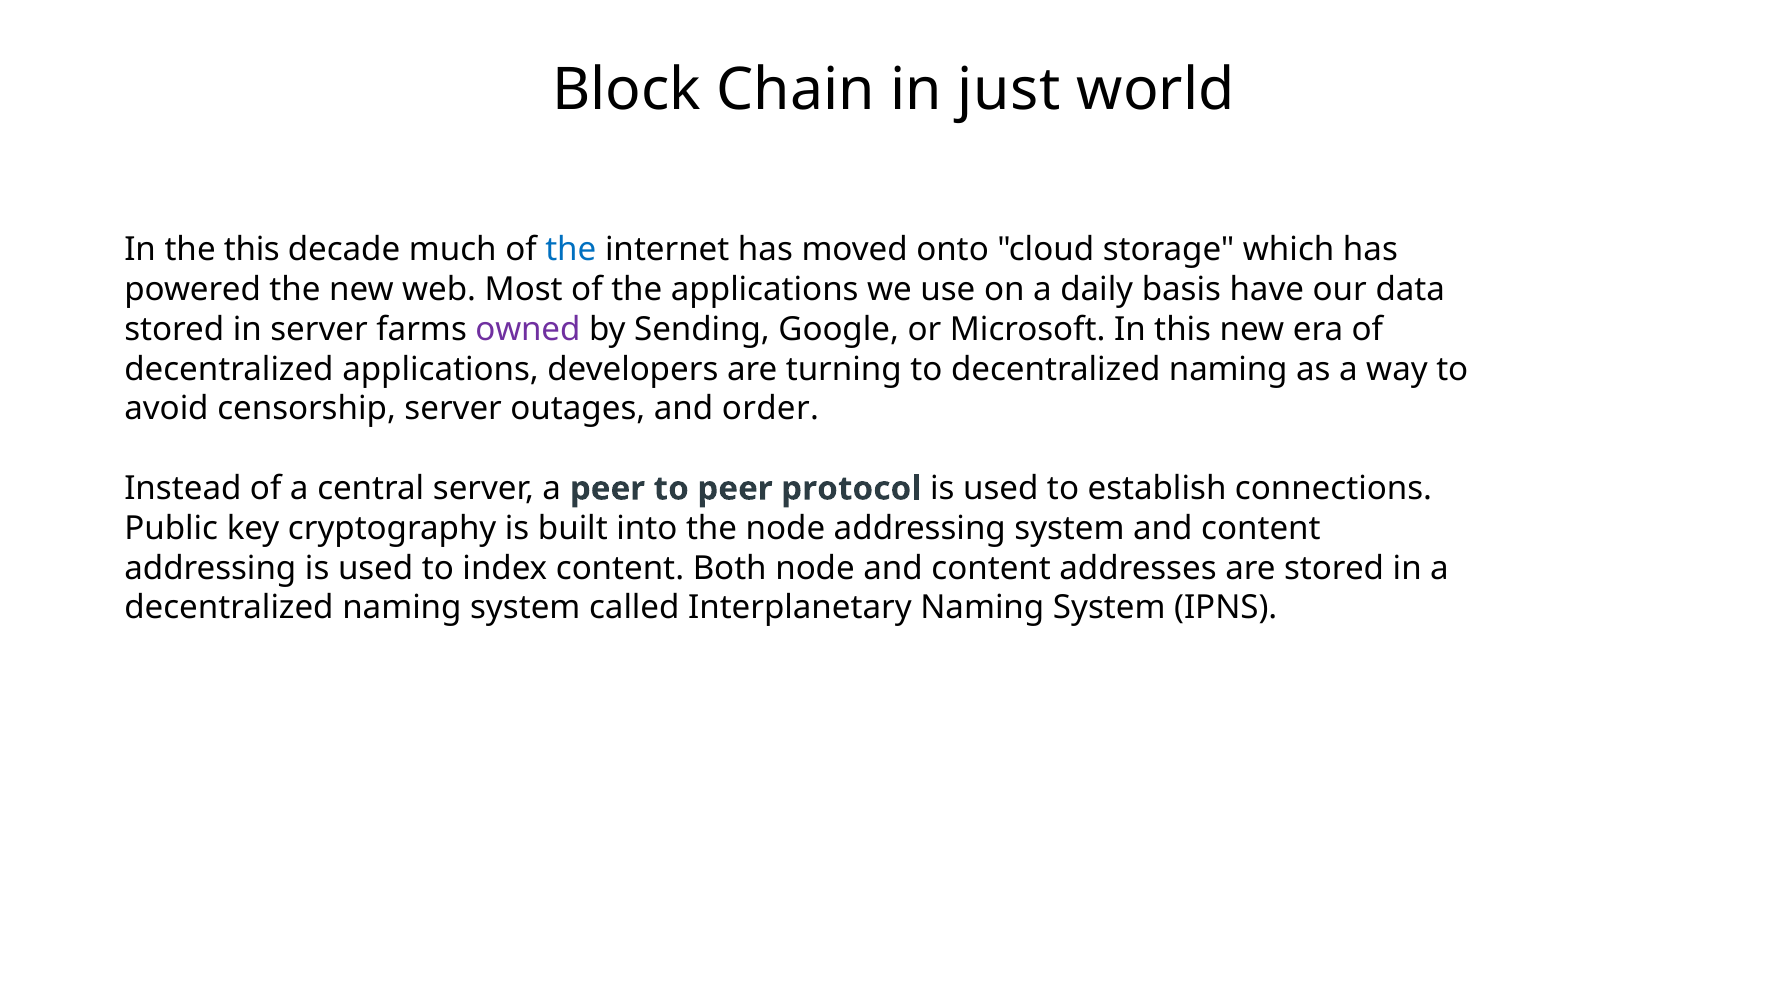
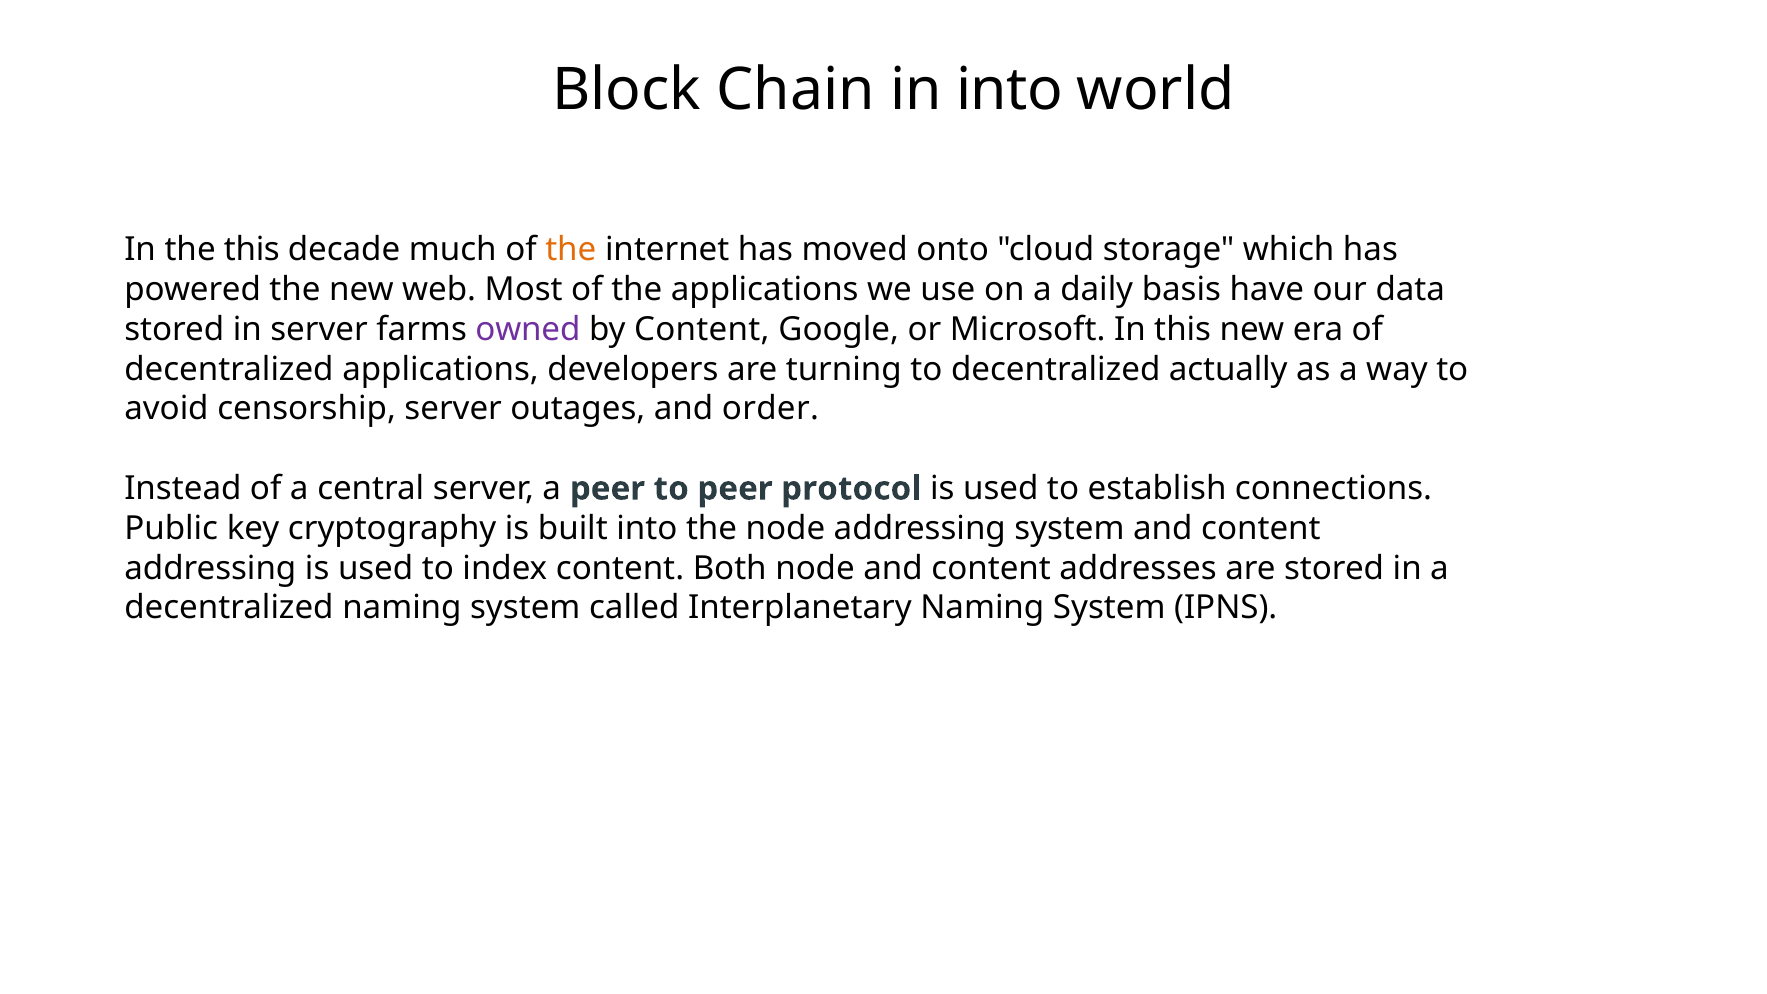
in just: just -> into (1010, 90)
the colour: blue -> orange (571, 250)
by Sending: Sending -> Content (702, 330)
to decentralized naming: naming -> actually (1228, 369)
